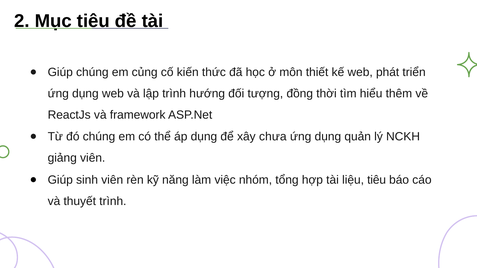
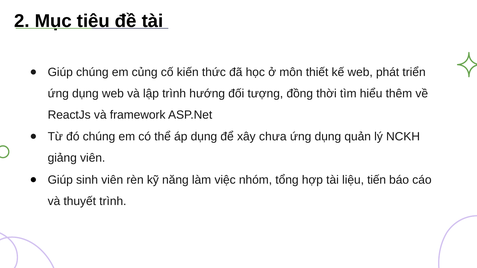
liệu tiêu: tiêu -> tiến (377, 180)
